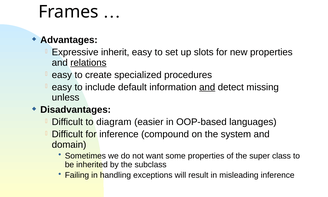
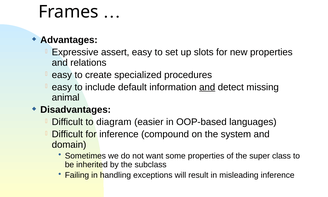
inherit: inherit -> assert (115, 52)
relations underline: present -> none (88, 63)
unless: unless -> animal (66, 97)
